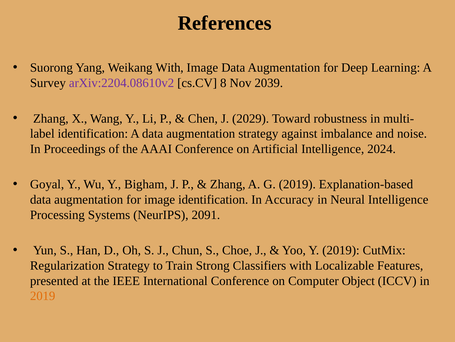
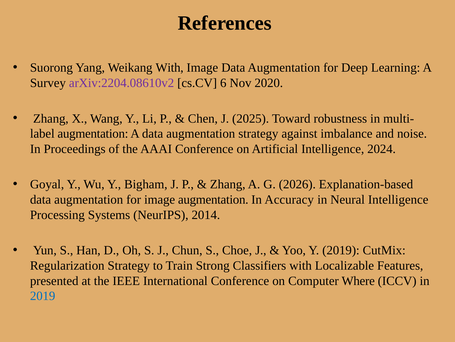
8: 8 -> 6 (223, 83)
2039: 2039 -> 2020 (269, 83)
2029: 2029 -> 2025 (251, 118)
identification: identification -> augmentation (93, 133)
G 2019: 2019 -> 2026 (297, 184)
image identification: identification -> augmentation (213, 199)
2091: 2091 -> 2014 (206, 214)
Object: Object -> Where (358, 280)
2019 colour: orange -> blue (43, 295)
